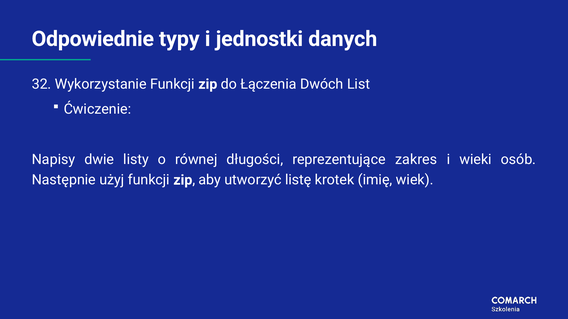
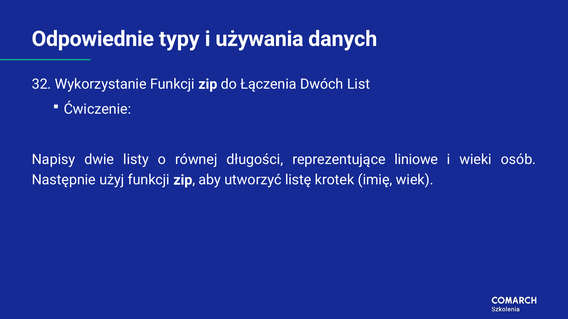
jednostki: jednostki -> używania (259, 39)
zakres: zakres -> liniowe (416, 160)
